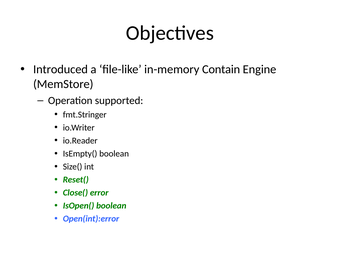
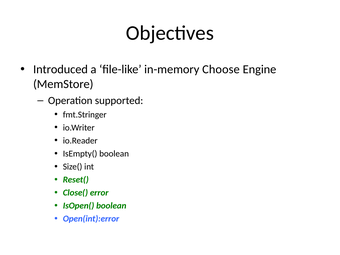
Contain: Contain -> Choose (221, 69)
